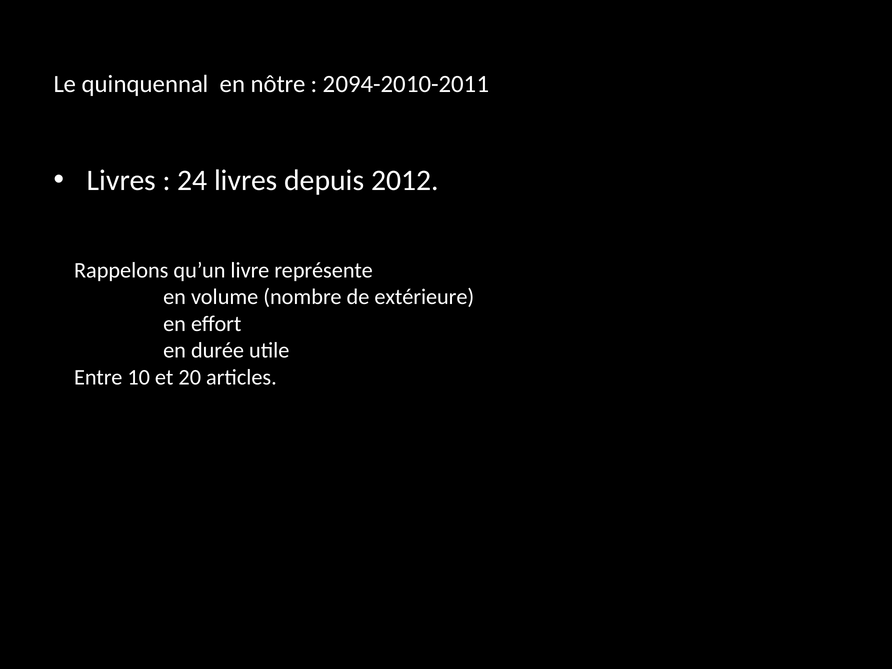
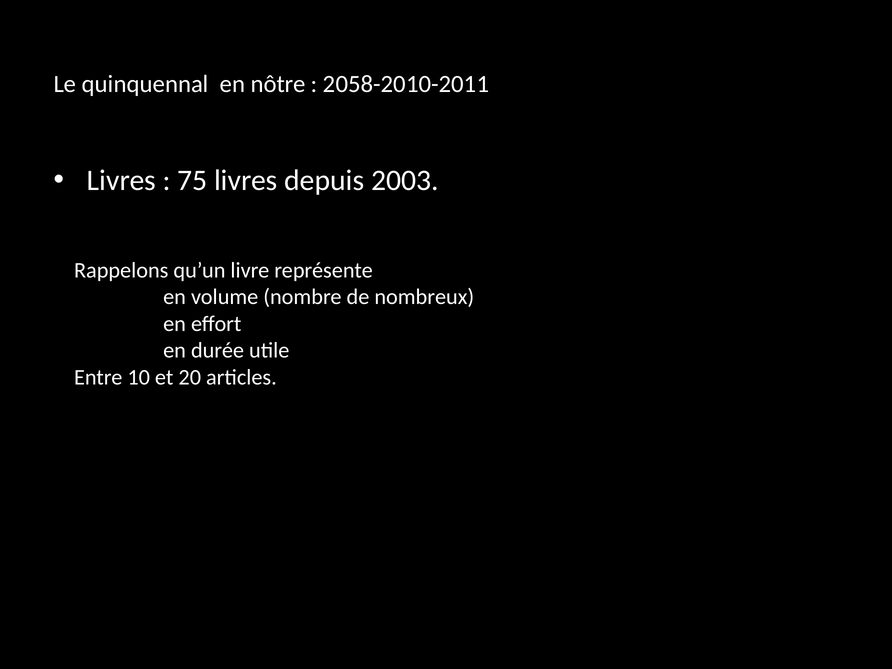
2094-2010-2011: 2094-2010-2011 -> 2058-2010-2011 (406, 84)
24: 24 -> 75 (192, 180)
2012: 2012 -> 2003 (405, 180)
extérieure: extérieure -> nombreux (424, 297)
